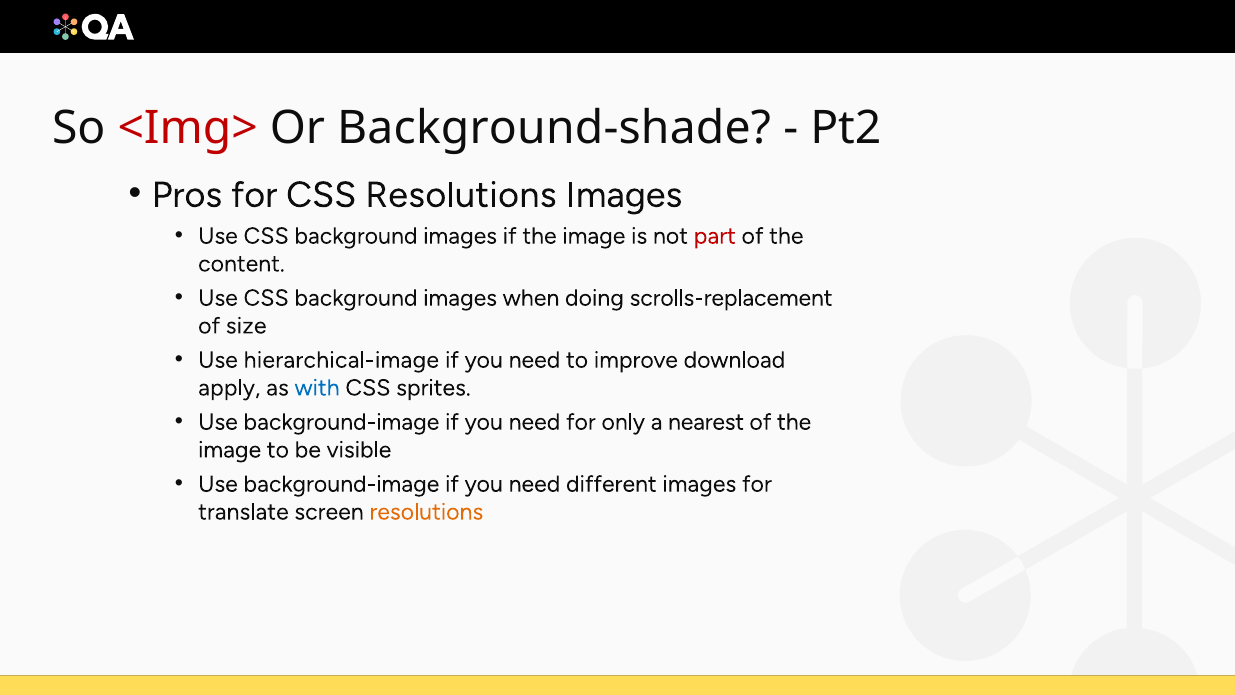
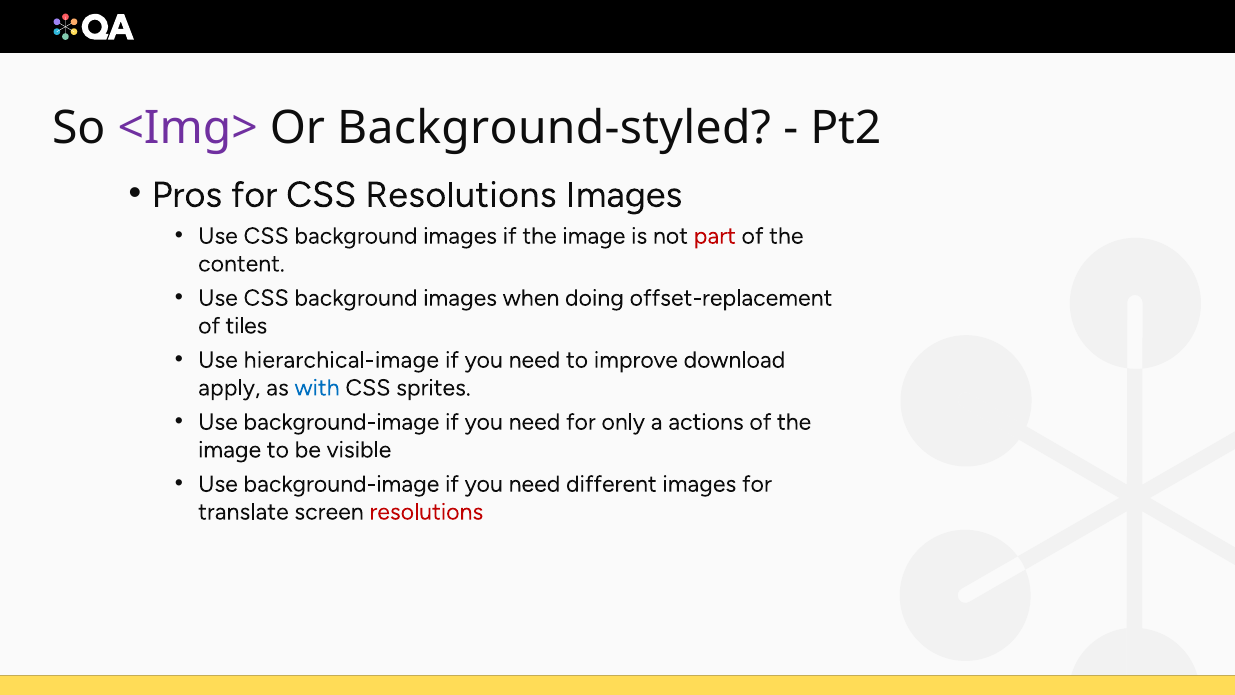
<Img> colour: red -> purple (188, 128)
Background-shade: Background-shade -> Background-styled (554, 128)
scrolls-replacement: scrolls-replacement -> offset-replacement (731, 298)
size: size -> tiles (246, 326)
nearest: nearest -> actions (706, 422)
resolutions colour: orange -> red (426, 512)
